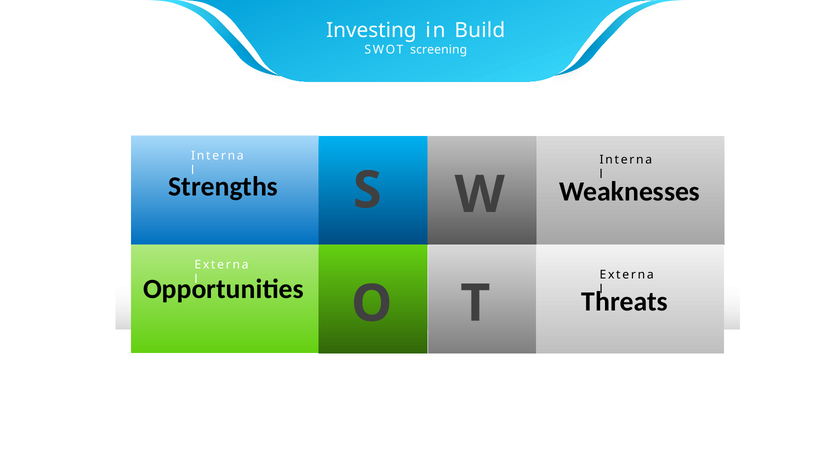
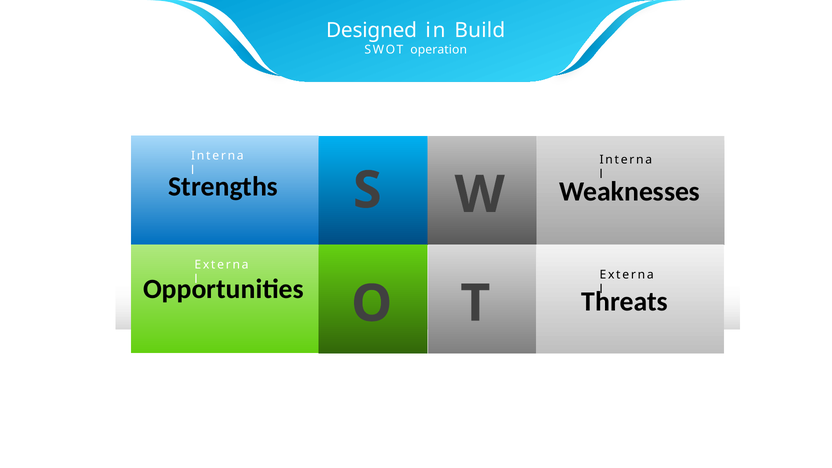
Investing: Investing -> Designed (372, 30)
screening: screening -> operation (439, 50)
